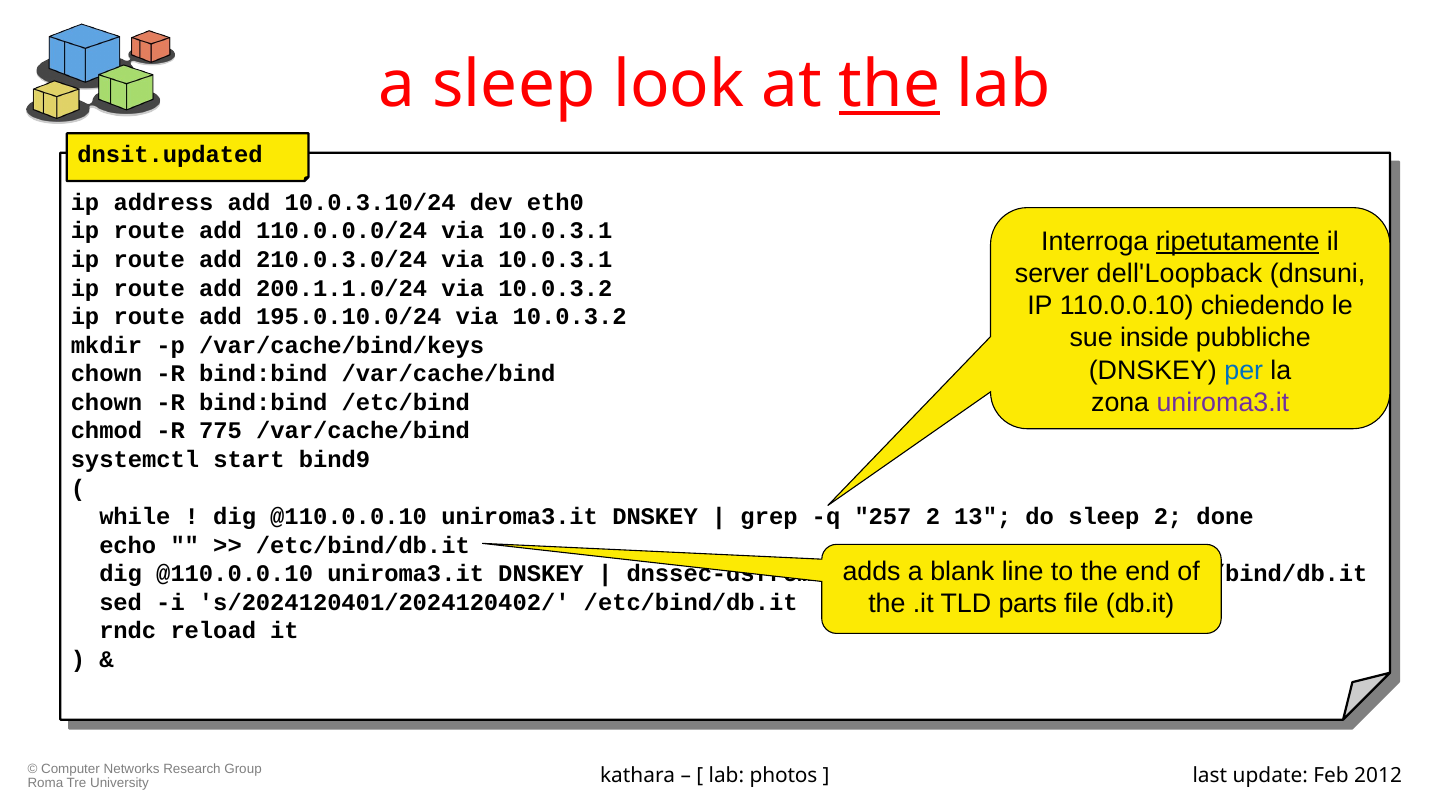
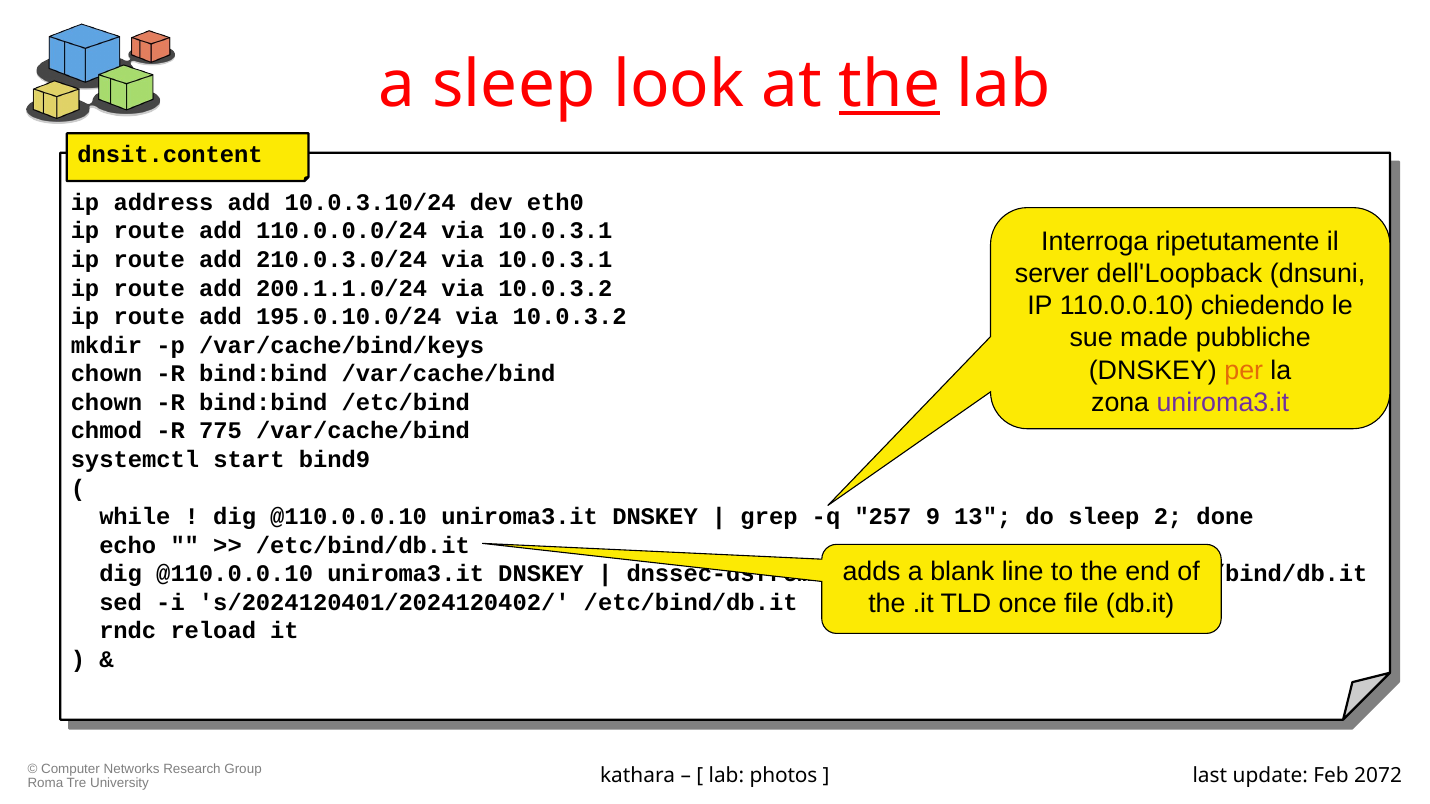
dnsit.updated: dnsit.updated -> dnsit.content (170, 155)
ripetutamente underline: present -> none (1238, 242)
inside: inside -> made (1154, 338)
per colour: blue -> orange (1244, 370)
2: 2 -> 9 (933, 517)
parts: parts -> once (1028, 604)
2012: 2012 -> 2072 (1378, 776)
